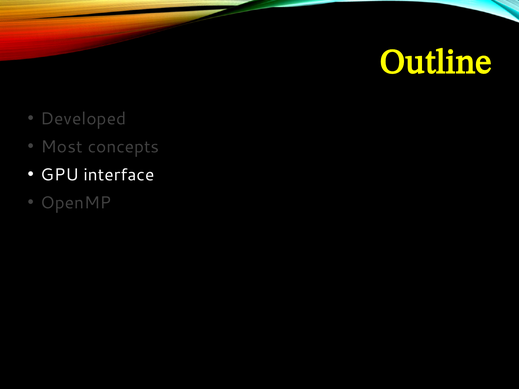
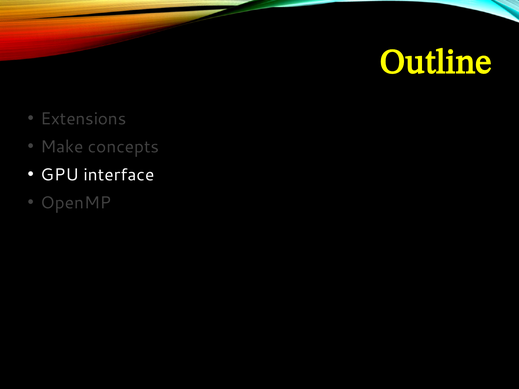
Developed: Developed -> Extensions (83, 119)
Most: Most -> Make (62, 147)
